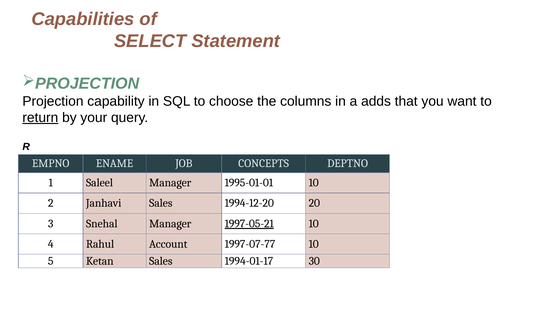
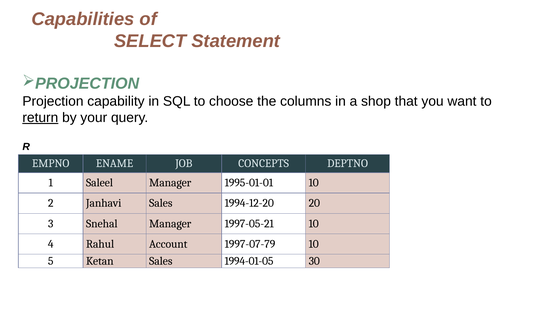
adds: adds -> shop (376, 101)
1997-05-21 underline: present -> none (249, 224)
1997-07-77: 1997-07-77 -> 1997-07-79 (250, 244)
1994-01-17: 1994-01-17 -> 1994-01-05 (249, 261)
